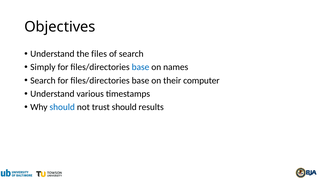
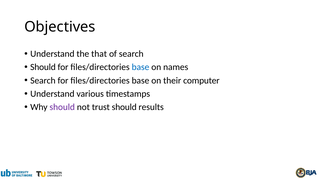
files: files -> that (99, 54)
Simply: Simply -> Should (43, 67)
should colour: blue -> purple (62, 107)
